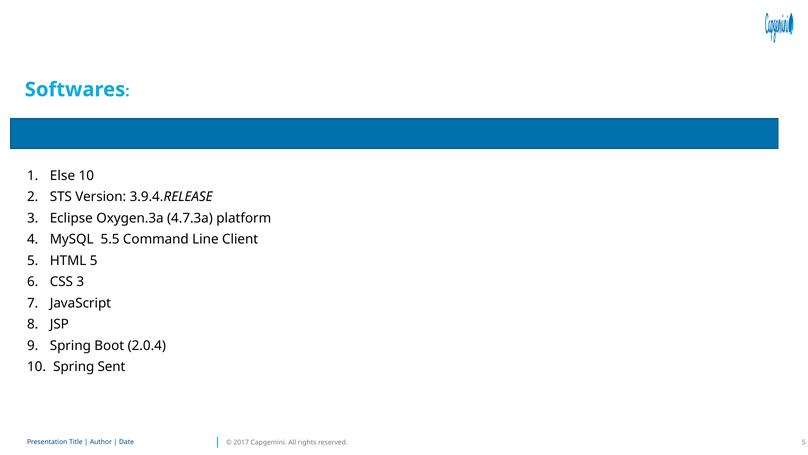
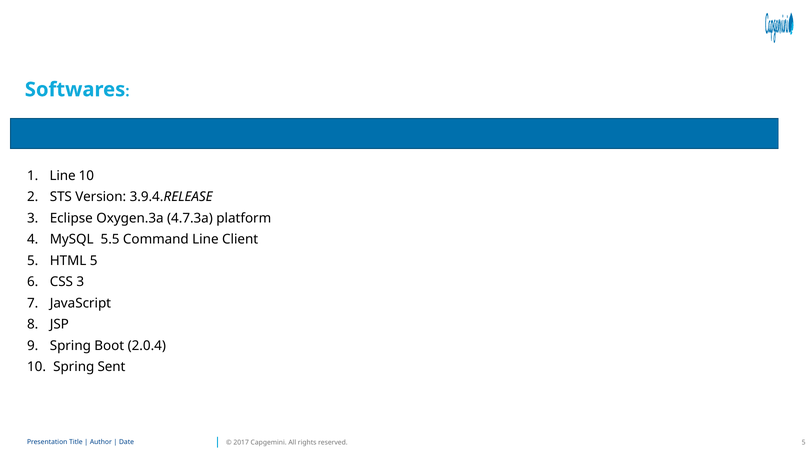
Else: Else -> Line (63, 176)
